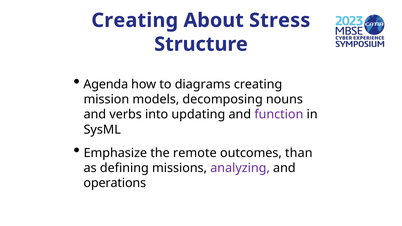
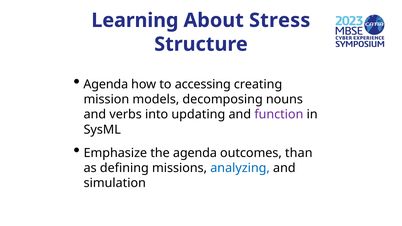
Creating: Creating -> Learning (135, 20)
diagrams: diagrams -> accessing (203, 84)
the remote: remote -> agenda (195, 153)
analyzing colour: purple -> blue (240, 168)
operations: operations -> simulation (115, 183)
